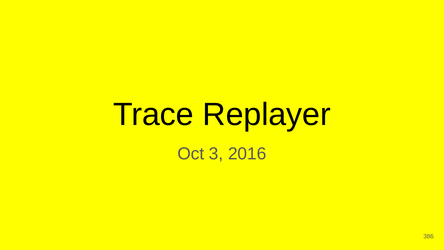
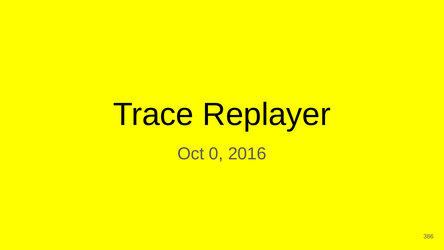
3: 3 -> 0 (216, 154)
